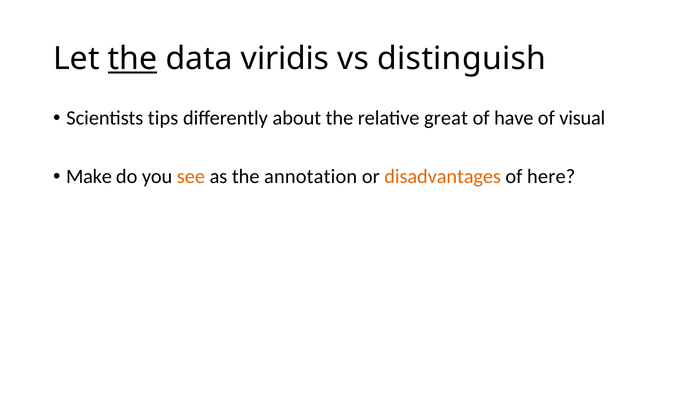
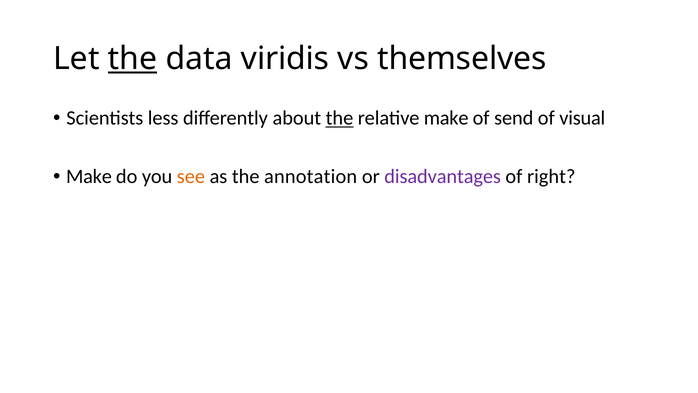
distinguish: distinguish -> themselves (462, 59)
tips: tips -> less (163, 118)
the underline: none -> present (339, 118)
relative great: great -> make (446, 118)
have: have -> send (514, 118)
disadvantages colour: orange -> purple (443, 177)
here: here -> right (551, 177)
